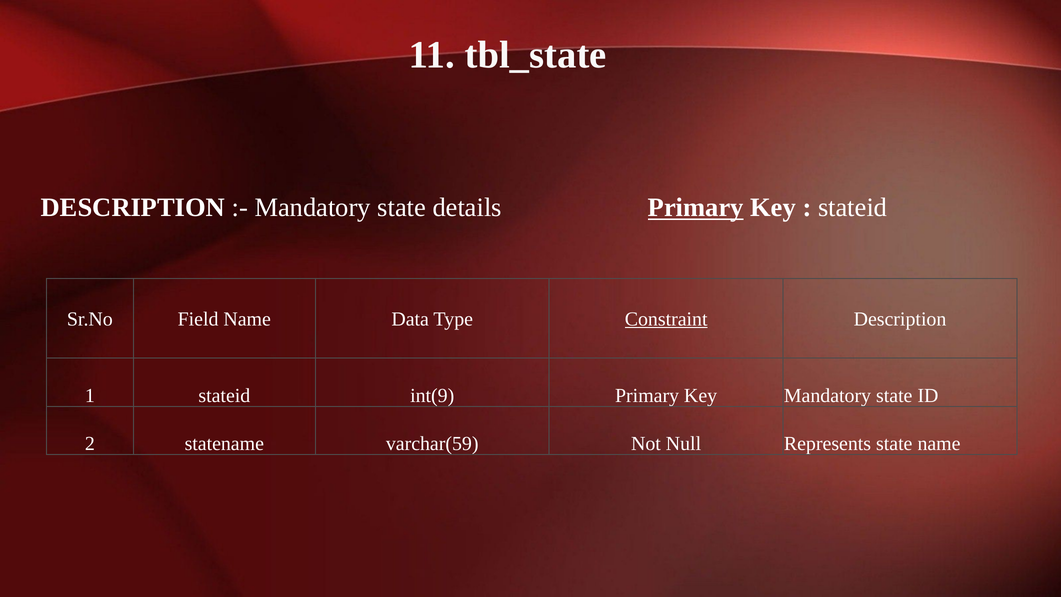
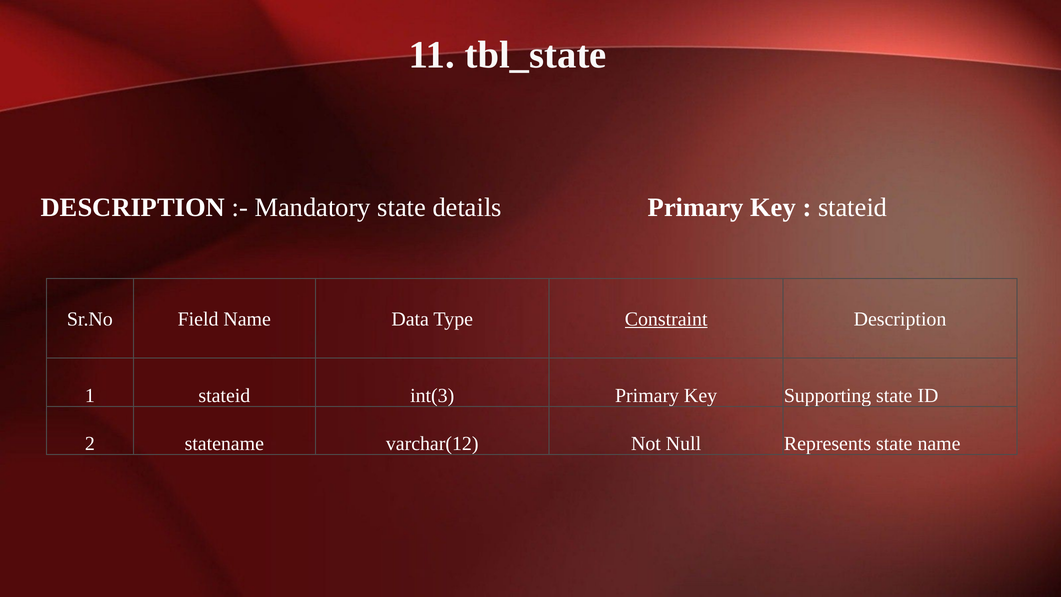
Primary underline: present -> none (696, 208)
int(9: int(9 -> int(3 (432, 396)
Key Mandatory: Mandatory -> Supporting (828, 396)
varchar(59: varchar(59 -> varchar(12 (432, 444)
